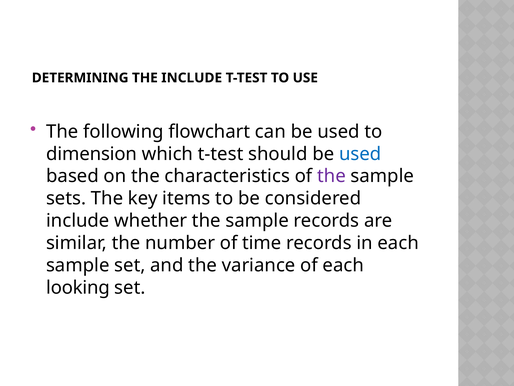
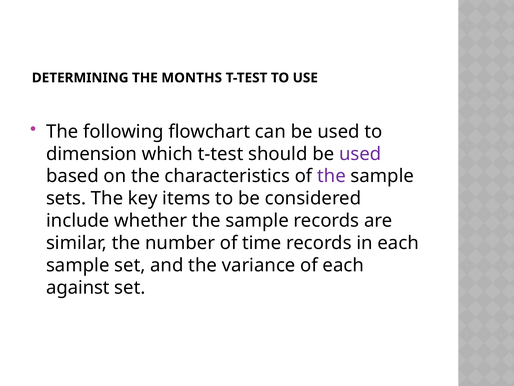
THE INCLUDE: INCLUDE -> MONTHS (192, 78)
used colour: blue -> purple (360, 154)
looking: looking -> against (78, 287)
